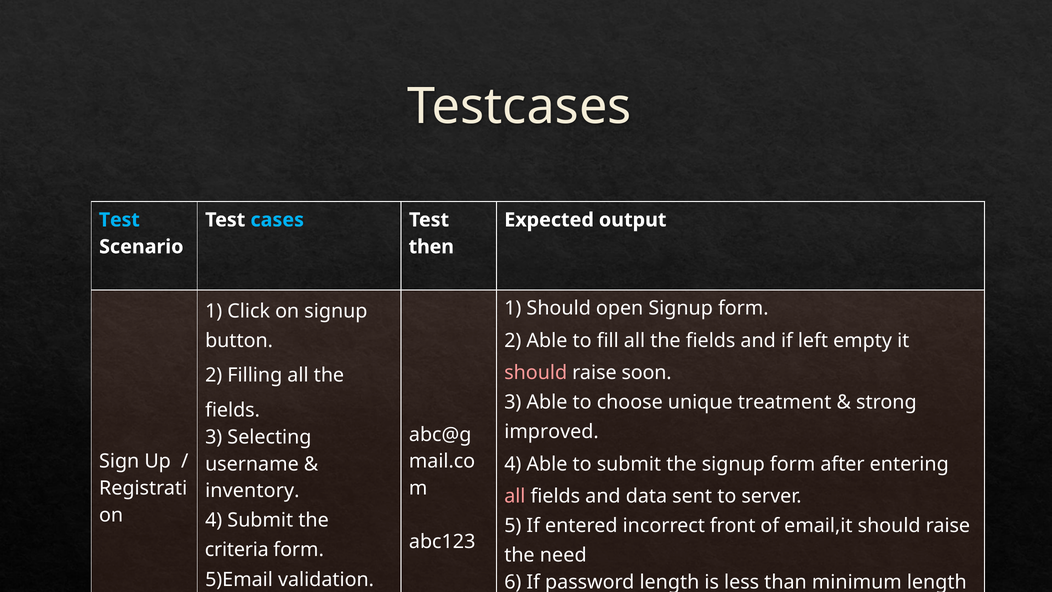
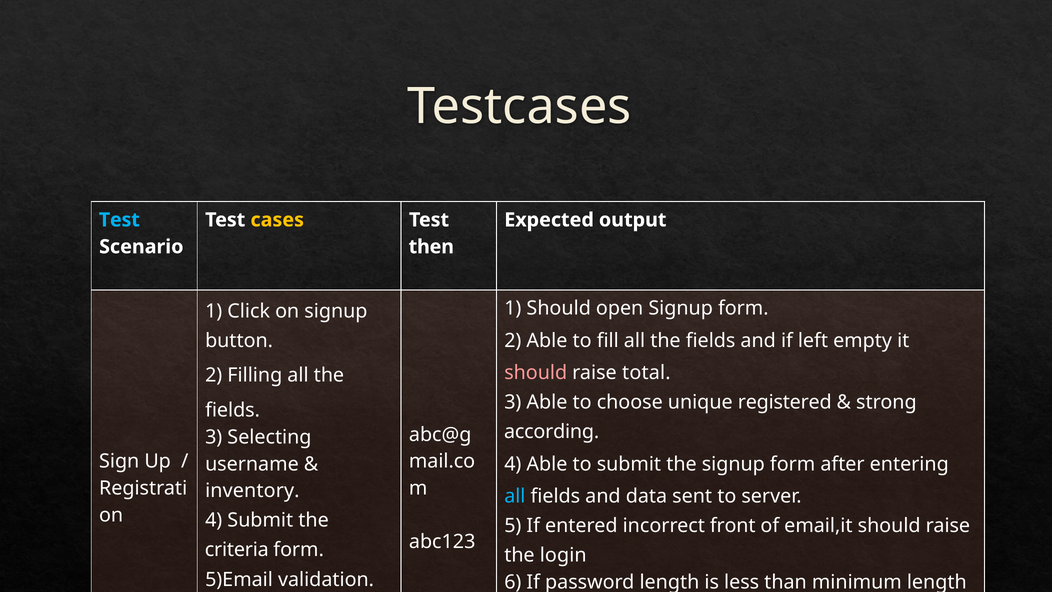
cases colour: light blue -> yellow (277, 220)
soon: soon -> total (646, 373)
treatment: treatment -> registered (785, 402)
improved: improved -> according (552, 432)
all colour: pink -> light blue (515, 496)
need: need -> login (563, 555)
